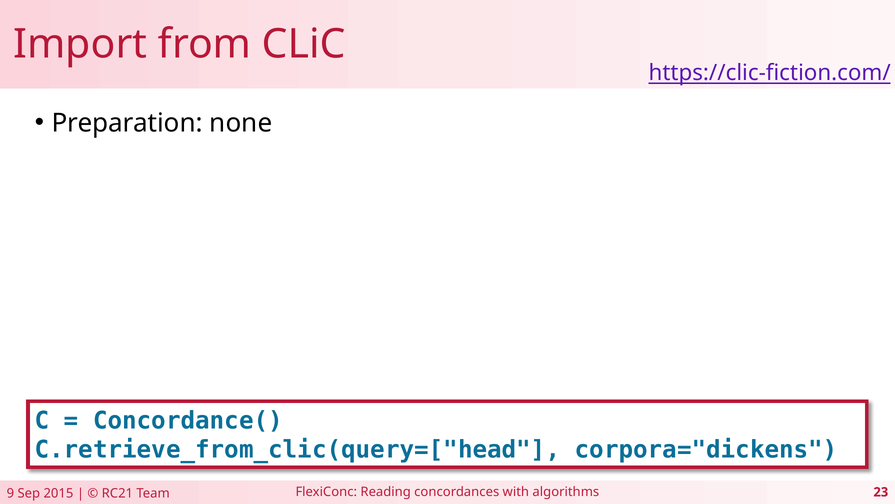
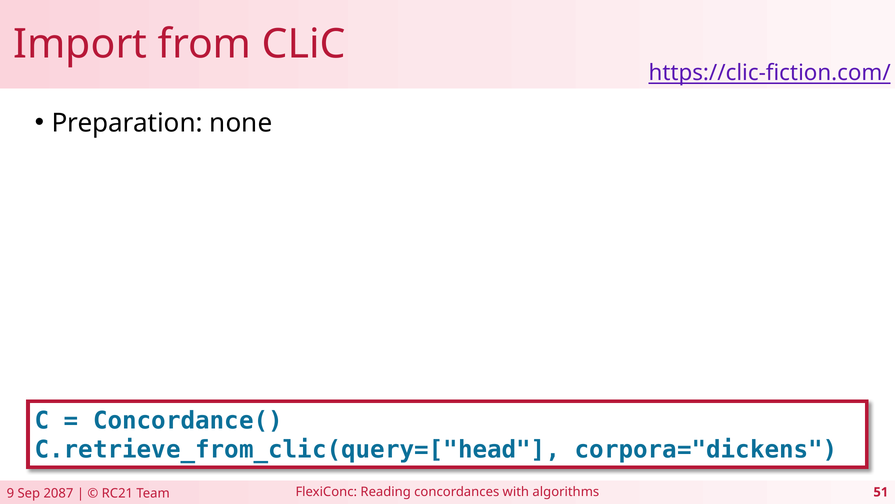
23: 23 -> 51 (881, 492)
2015: 2015 -> 2087 (58, 493)
